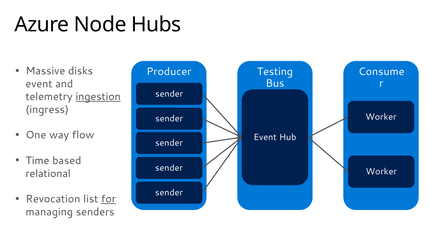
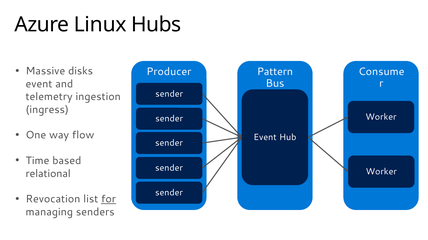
Node: Node -> Linux (100, 25)
Testing: Testing -> Pattern (275, 72)
ingestion underline: present -> none (98, 97)
